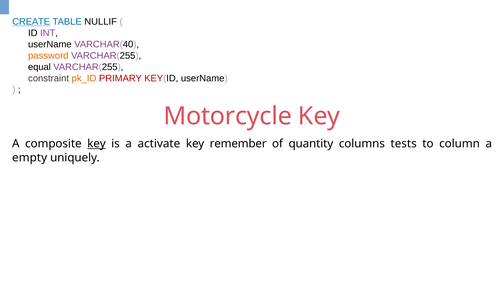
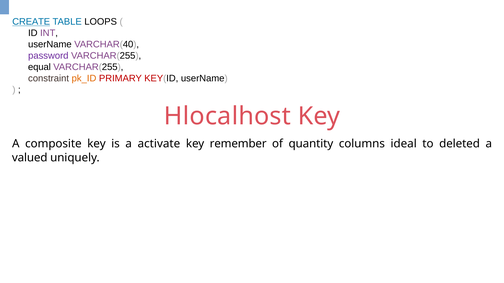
NULLIF: NULLIF -> LOOPS (101, 22)
password colour: orange -> purple (48, 56)
Motorcycle: Motorcycle -> Hlocalhost (227, 116)
key underline: present -> none (97, 144)
tests: tests -> ideal (404, 144)
column: column -> deleted (460, 144)
empty: empty -> valued (30, 158)
